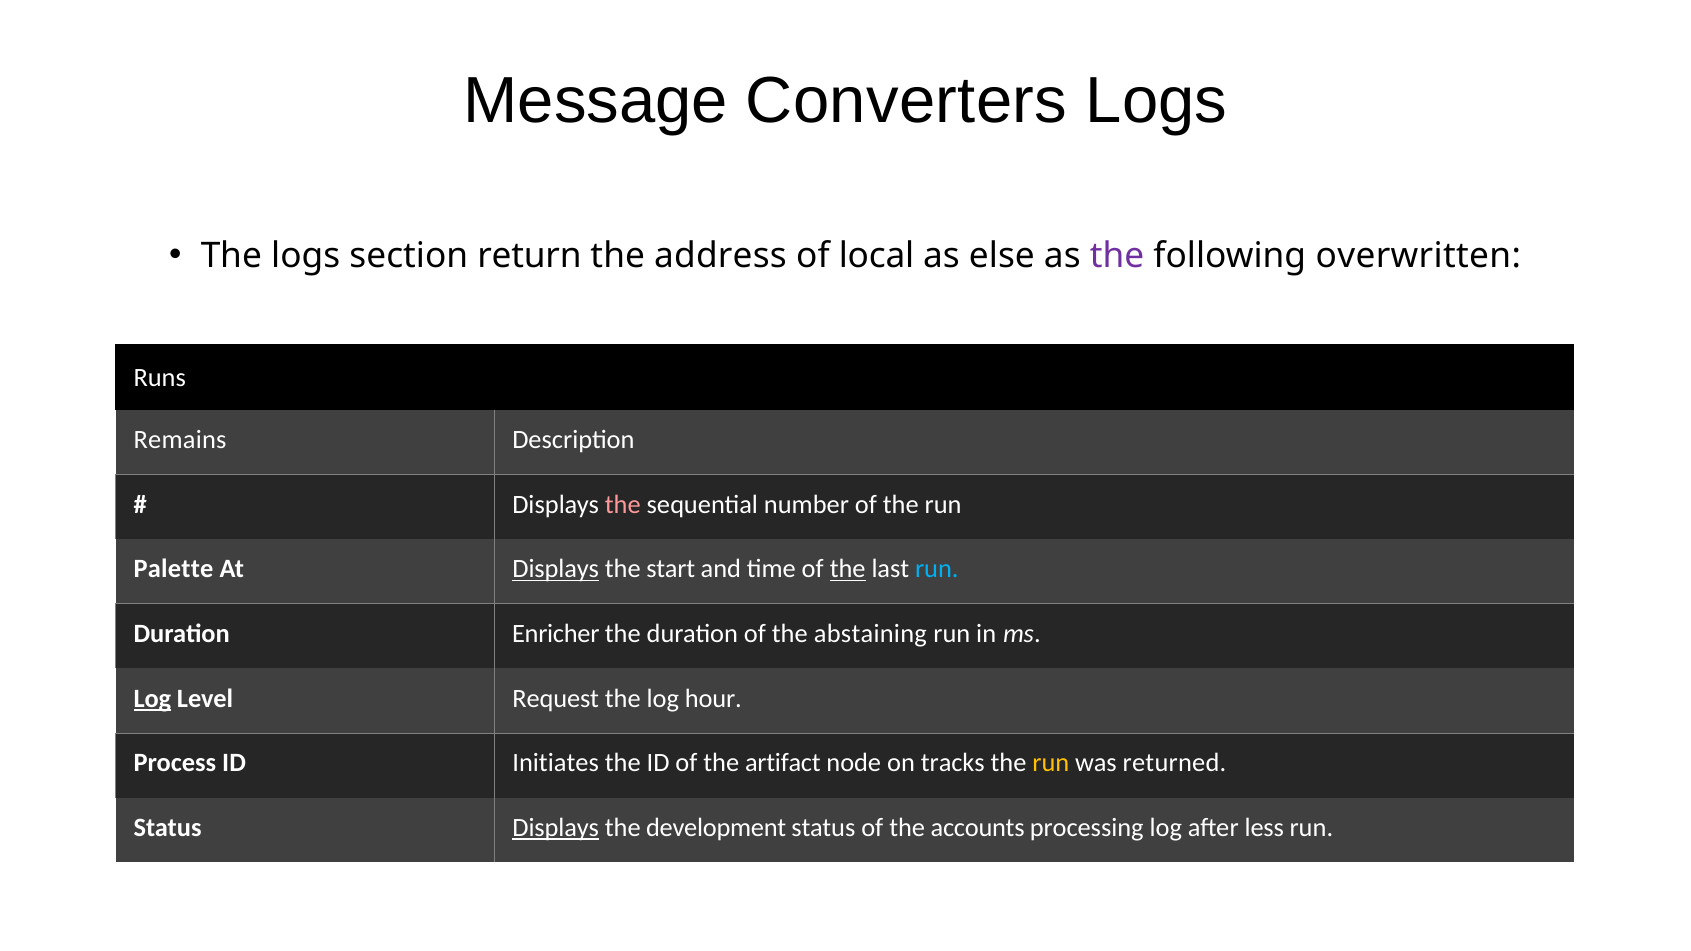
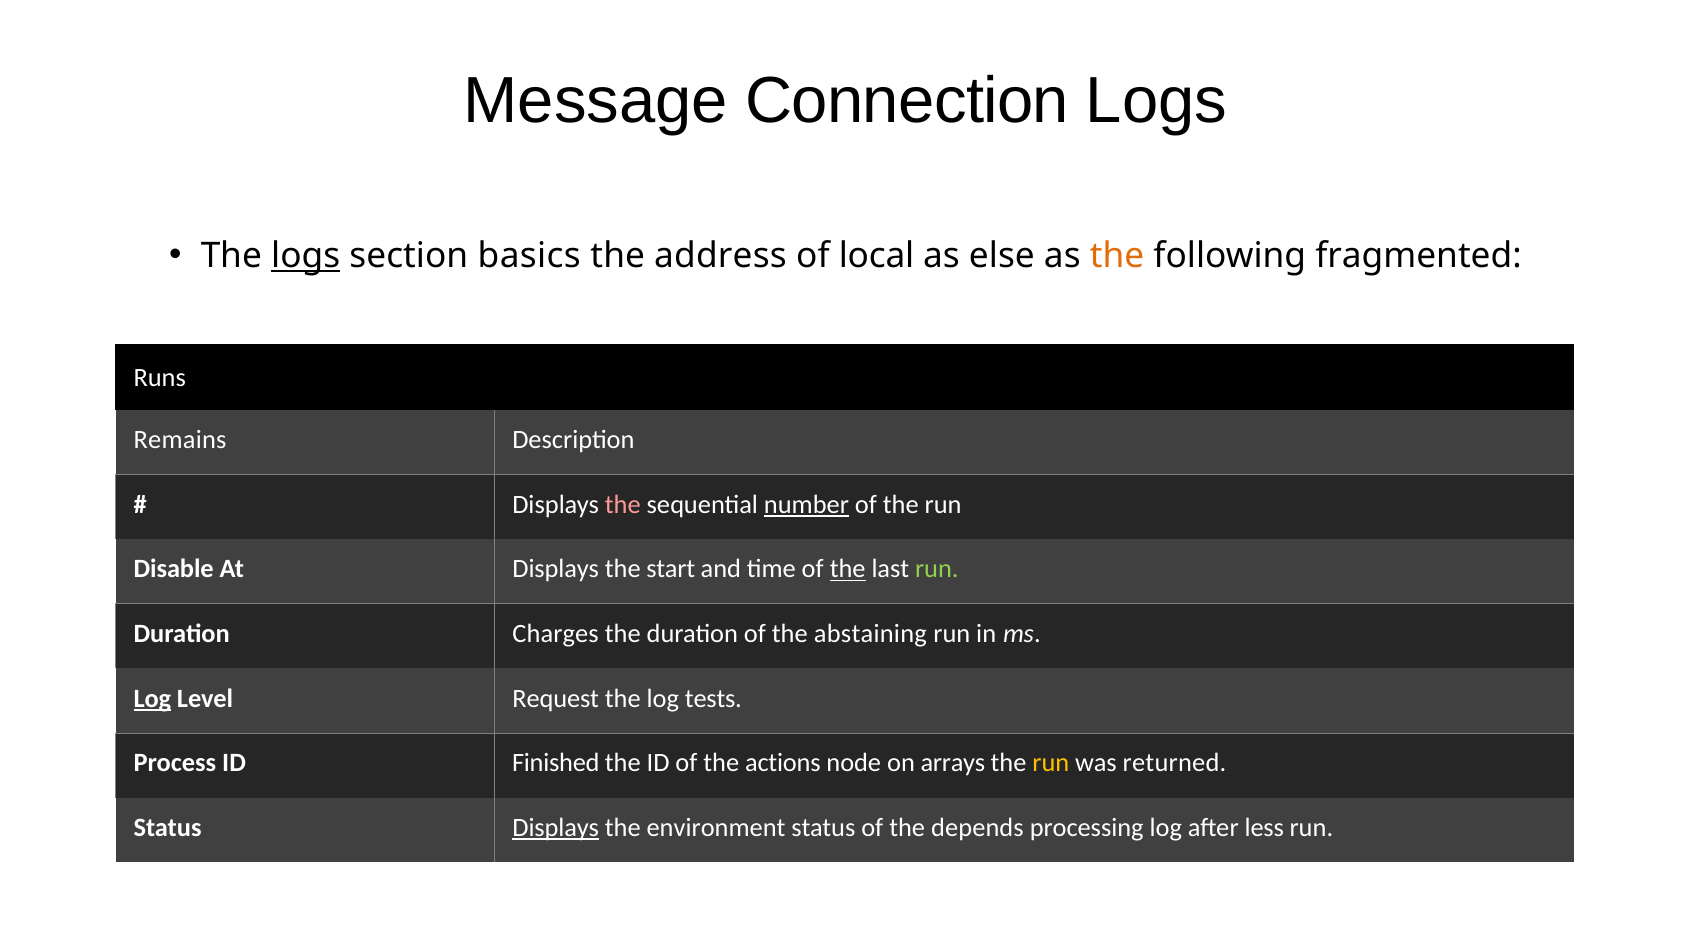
Converters: Converters -> Connection (907, 101)
logs underline: none -> present (306, 255)
return: return -> basics (529, 255)
the colour: purple -> orange (1117, 255)
overwritten: overwritten -> fragmented (1419, 255)
number underline: none -> present (806, 504)
Palette: Palette -> Disable (174, 569)
Displays underline: present -> none (556, 569)
run colour: light blue -> light green (937, 569)
Enricher: Enricher -> Charges (556, 634)
hour: hour -> tests (713, 699)
Initiates: Initiates -> Finished (556, 763)
artifact: artifact -> actions (783, 763)
tracks: tracks -> arrays (953, 763)
development: development -> environment (716, 828)
accounts: accounts -> depends (977, 828)
